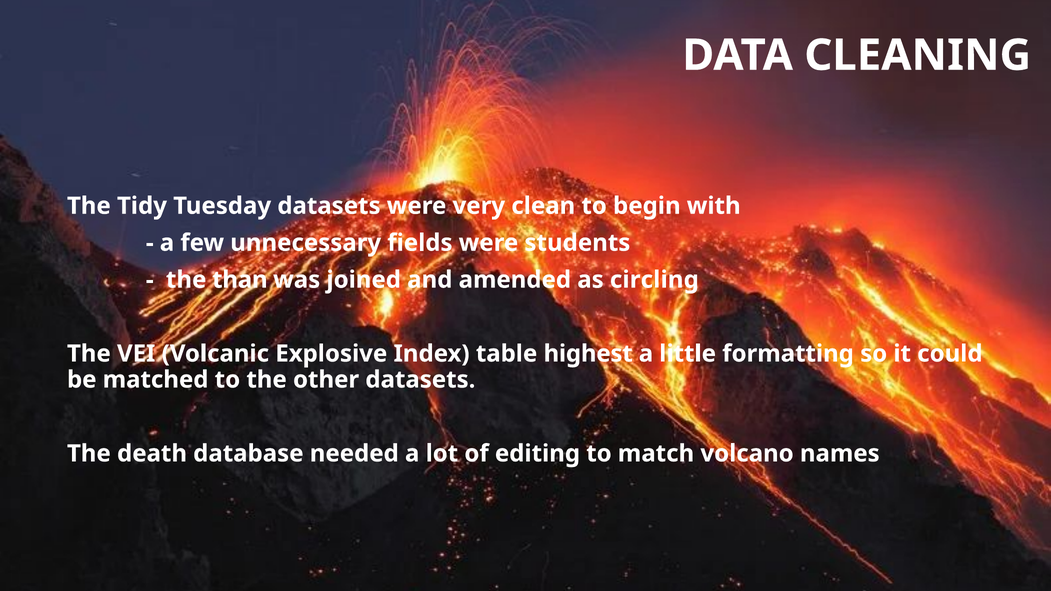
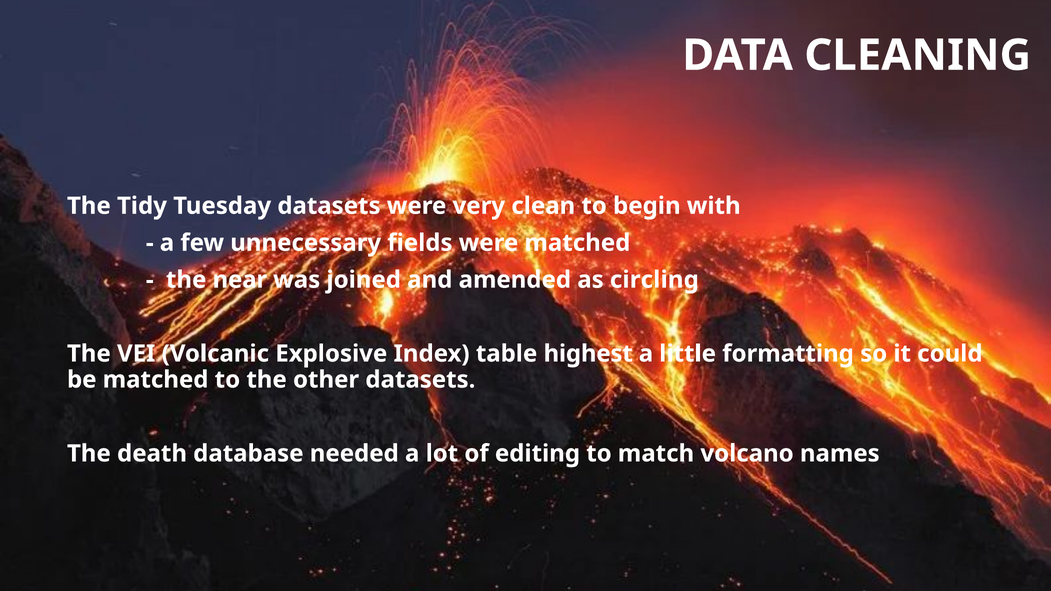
were students: students -> matched (577, 243)
than: than -> near (240, 280)
